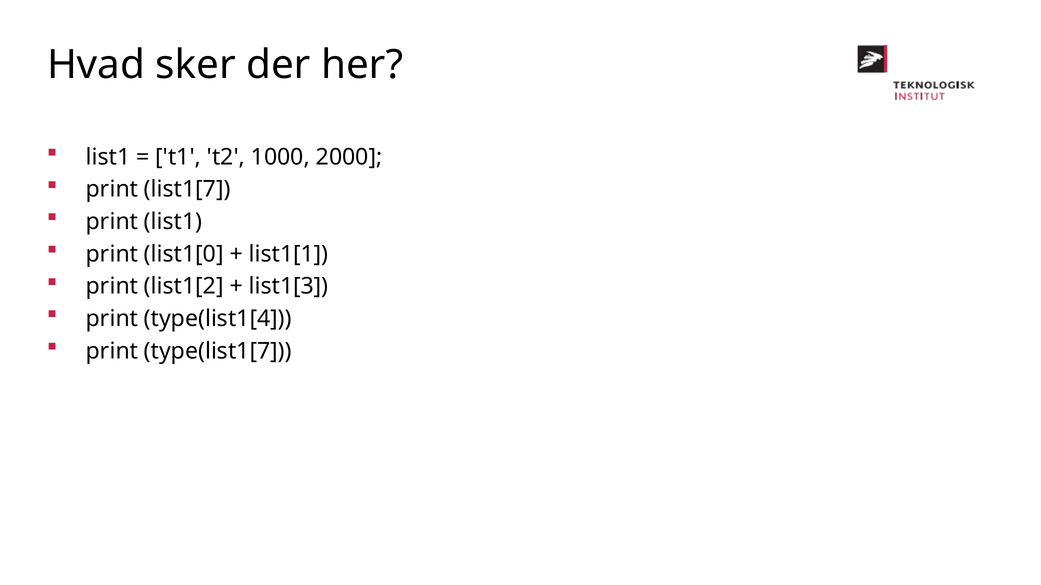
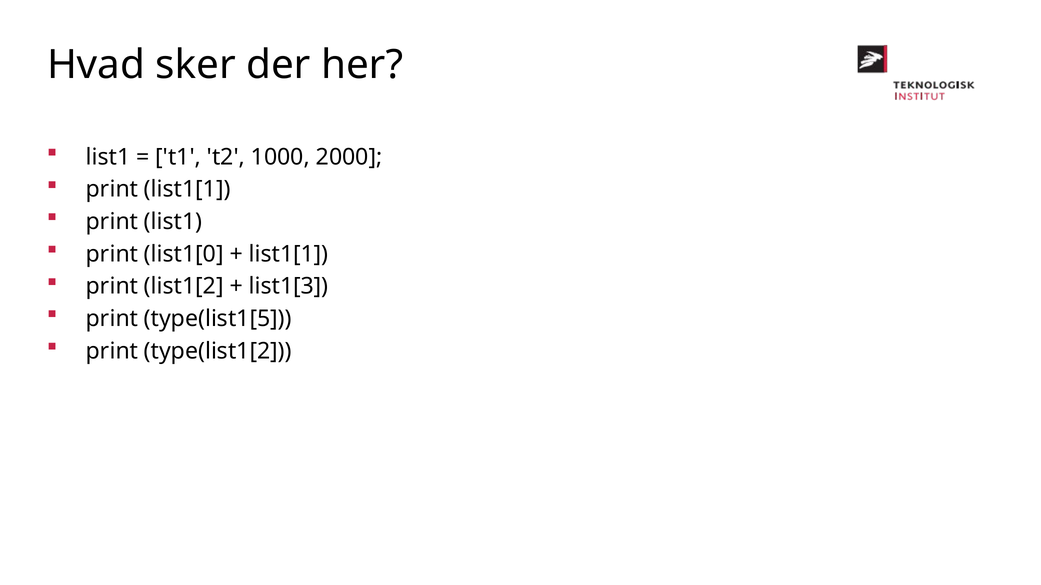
print list1[7: list1[7 -> list1[1 (187, 189)
type(list1[4: type(list1[4 -> type(list1[5 (218, 319)
type(list1[7: type(list1[7 -> type(list1[2 (218, 351)
